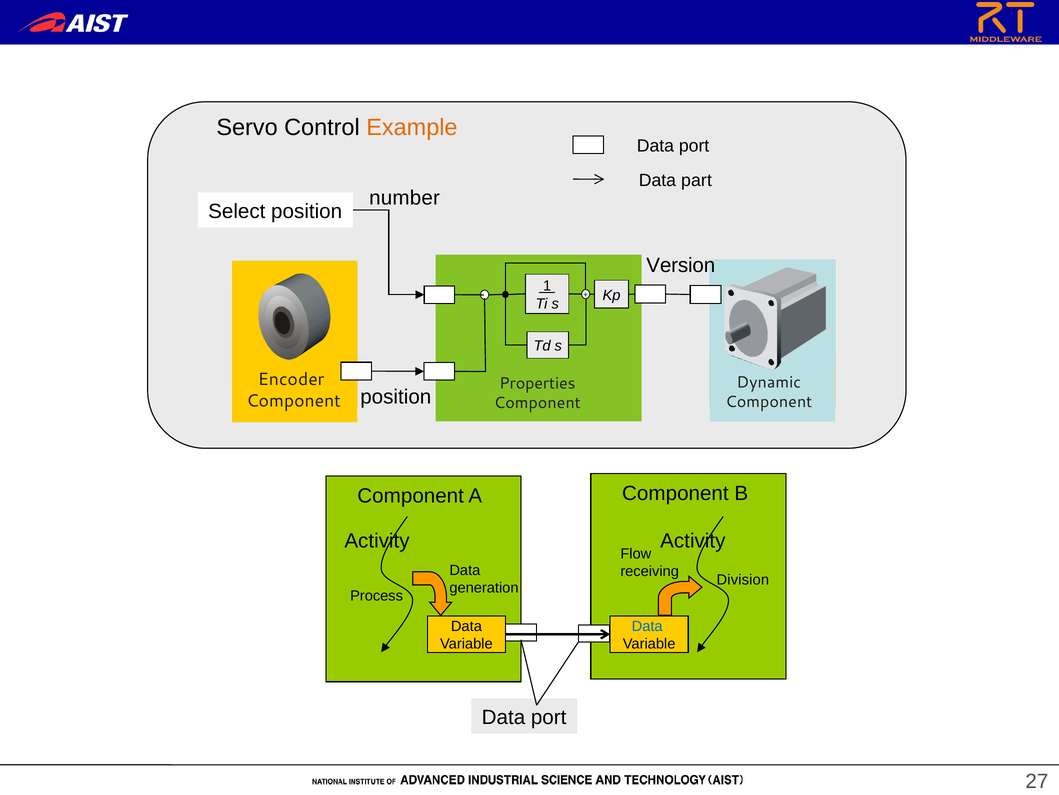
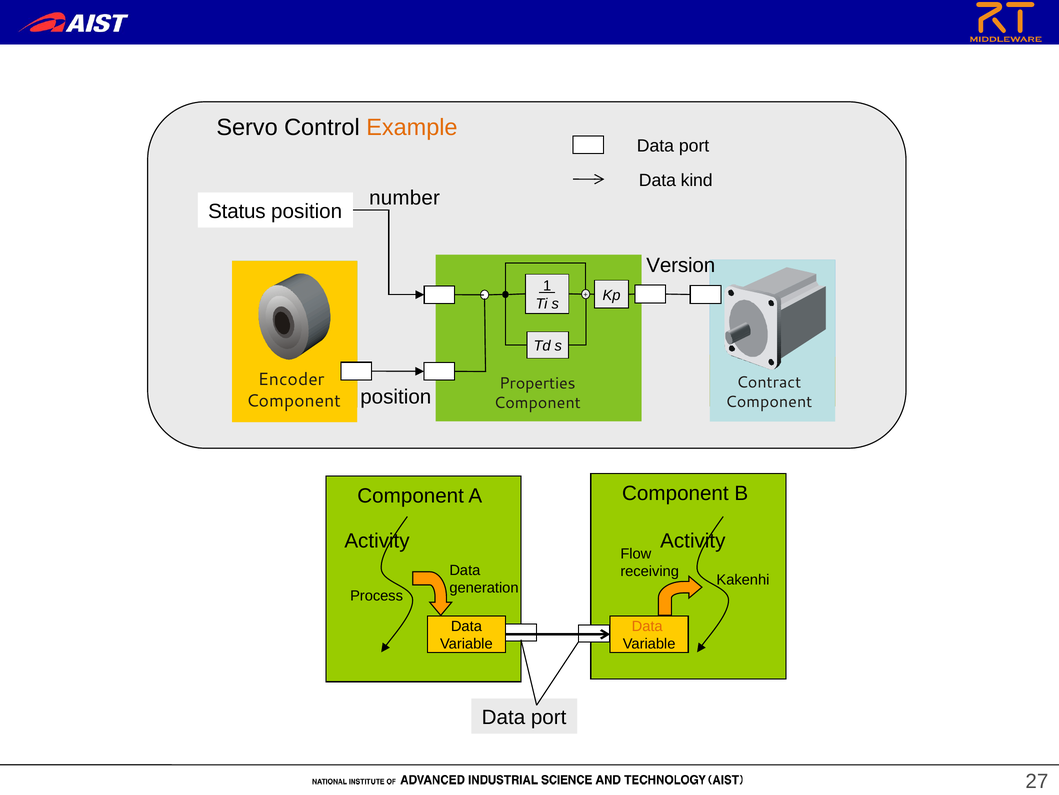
part: part -> kind (697, 180)
Select: Select -> Status (237, 211)
Dynamic: Dynamic -> Contract (769, 382)
Division: Division -> Kakenhi (743, 579)
Data colour: blue -> orange (647, 626)
